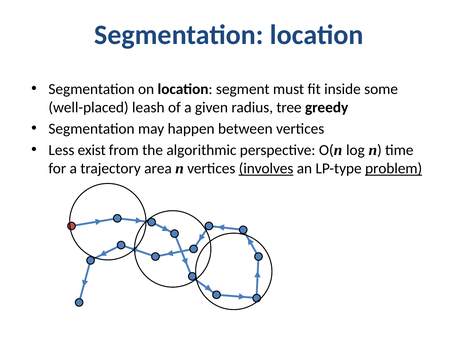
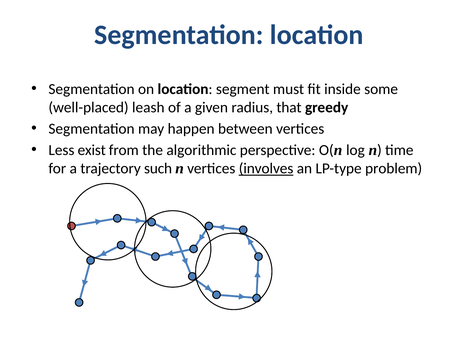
tree: tree -> that (289, 107)
area: area -> such (158, 168)
problem underline: present -> none (394, 168)
